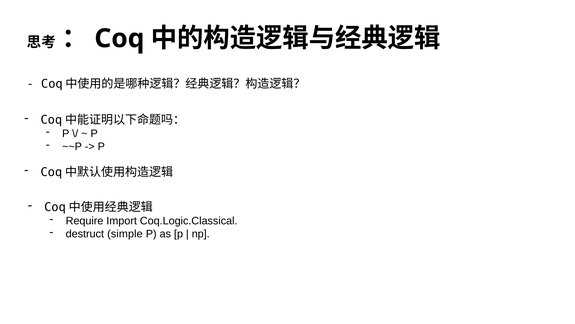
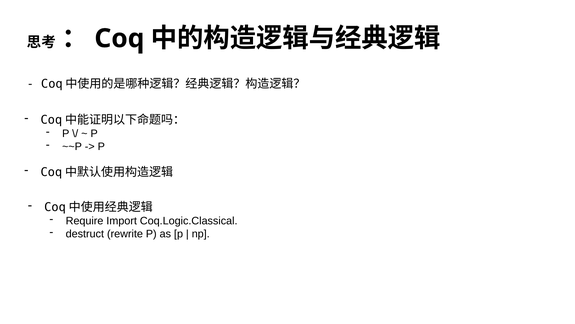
simple: simple -> rewrite (125, 233)
